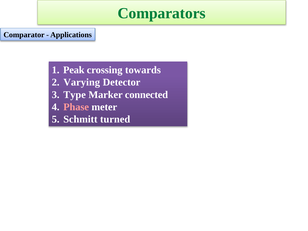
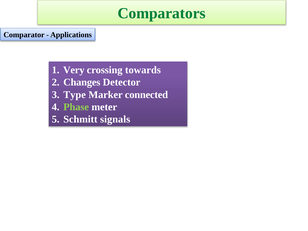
Peak: Peak -> Very (74, 70)
Varying: Varying -> Changes (82, 82)
Phase colour: pink -> light green (76, 107)
turned: turned -> signals (115, 119)
